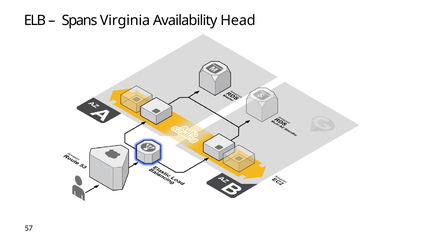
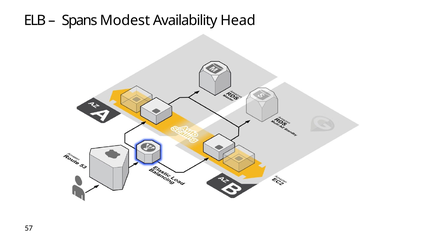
Virginia: Virginia -> Modest (125, 20)
